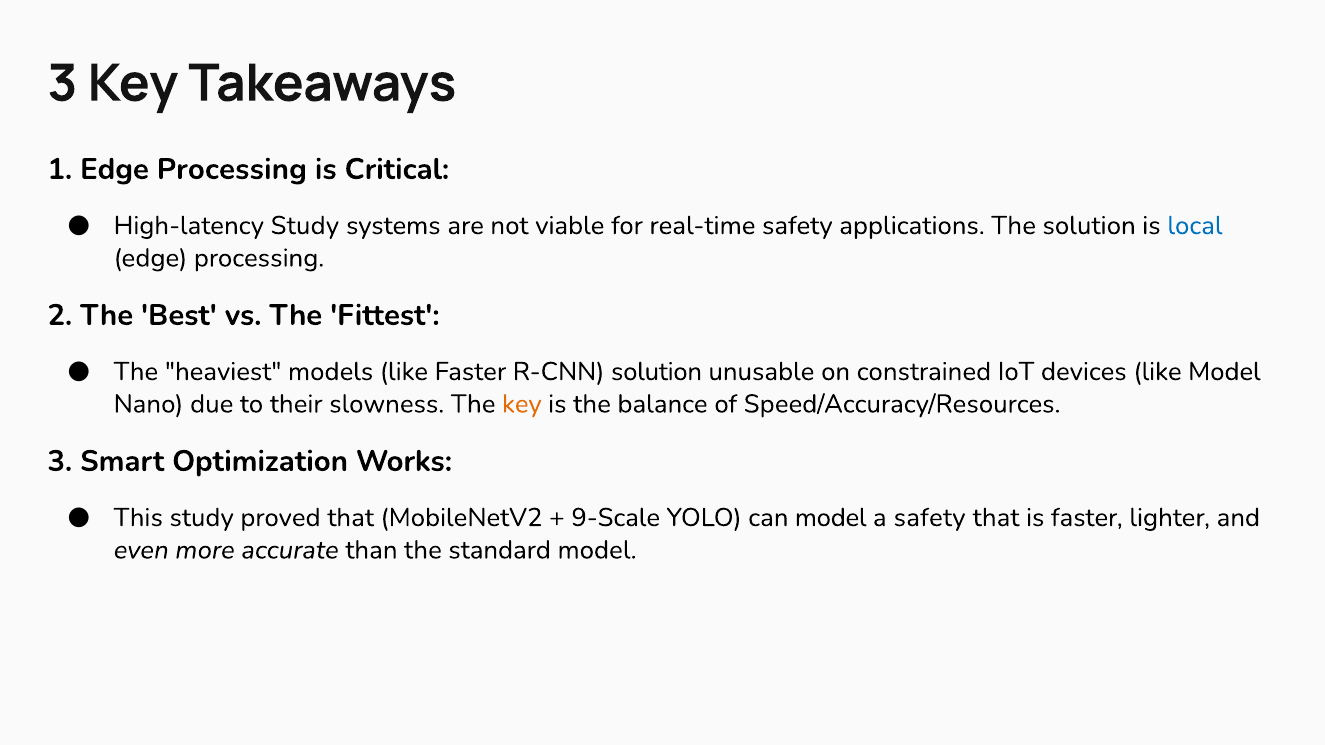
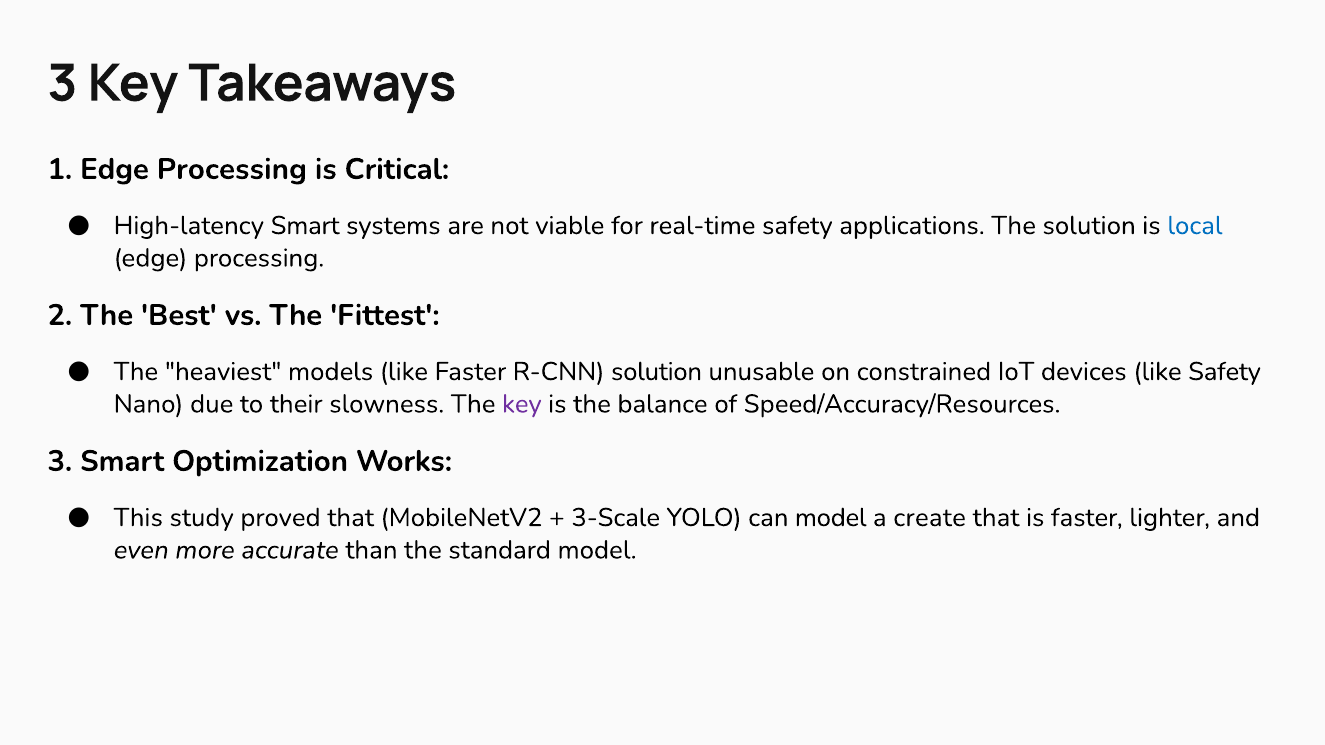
High-latency Study: Study -> Smart (305, 226)
like Model: Model -> Safety (1225, 372)
key colour: orange -> purple (522, 404)
9-Scale: 9-Scale -> 3-Scale (616, 518)
a safety: safety -> create (930, 518)
